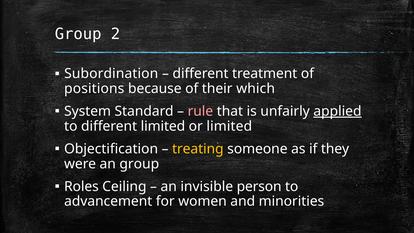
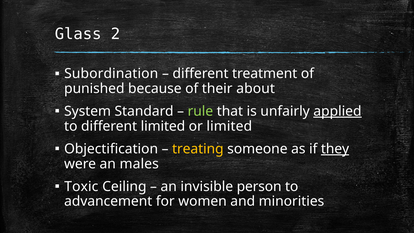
Group: Group -> Glass (78, 34)
positions: positions -> punished (94, 89)
which: which -> about (256, 89)
rule colour: pink -> light green (200, 111)
they underline: none -> present (335, 149)
an group: group -> males (139, 164)
Roles: Roles -> Toxic (81, 186)
